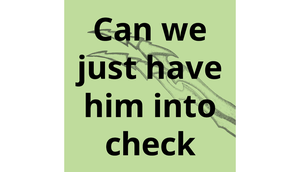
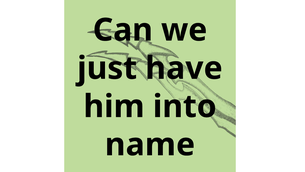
check: check -> name (150, 144)
